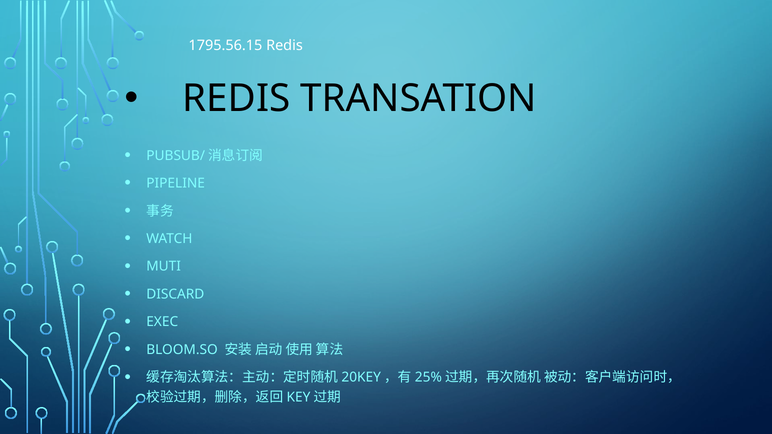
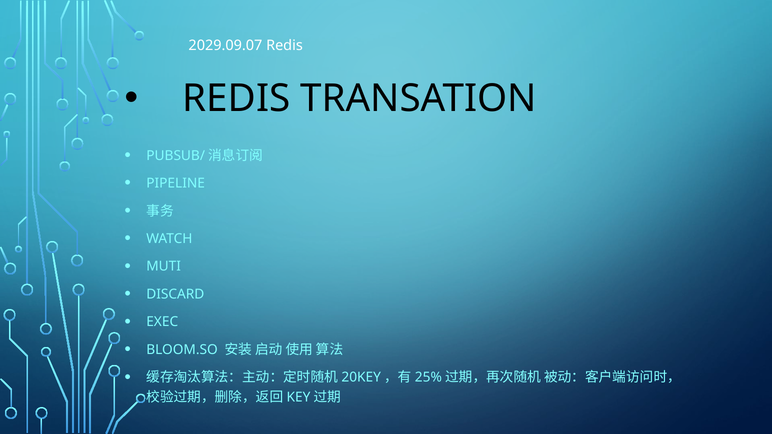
1795.56.15: 1795.56.15 -> 2029.09.07 (225, 45)
